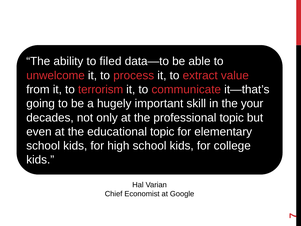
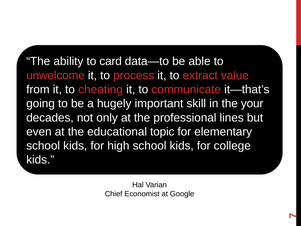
filed: filed -> card (111, 61)
terrorism: terrorism -> cheating (101, 89)
professional topic: topic -> lines (232, 118)
